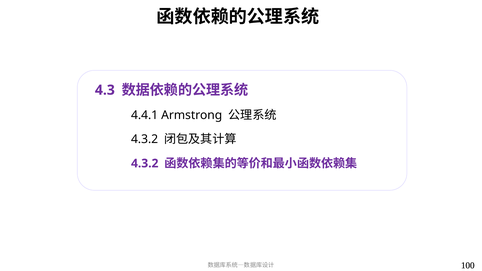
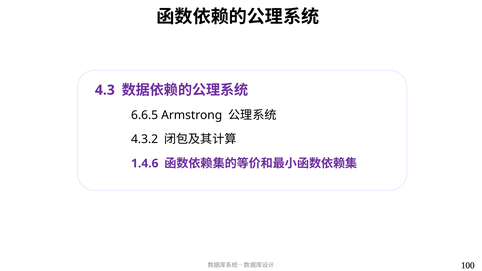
4.4.1: 4.4.1 -> 6.6.5 (145, 115)
4.3.2: 4.3.2 -> 1.4.6 (145, 163)
